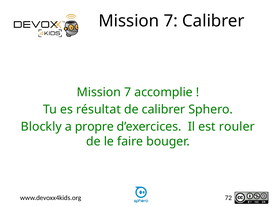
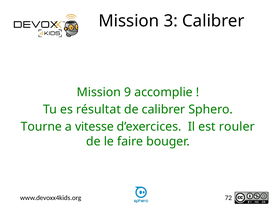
7: 7 -> 3 (171, 21)
7: 7 -> 9 (128, 92)
Blockly: Blockly -> Tourne (41, 127)
propre: propre -> vitesse (94, 127)
